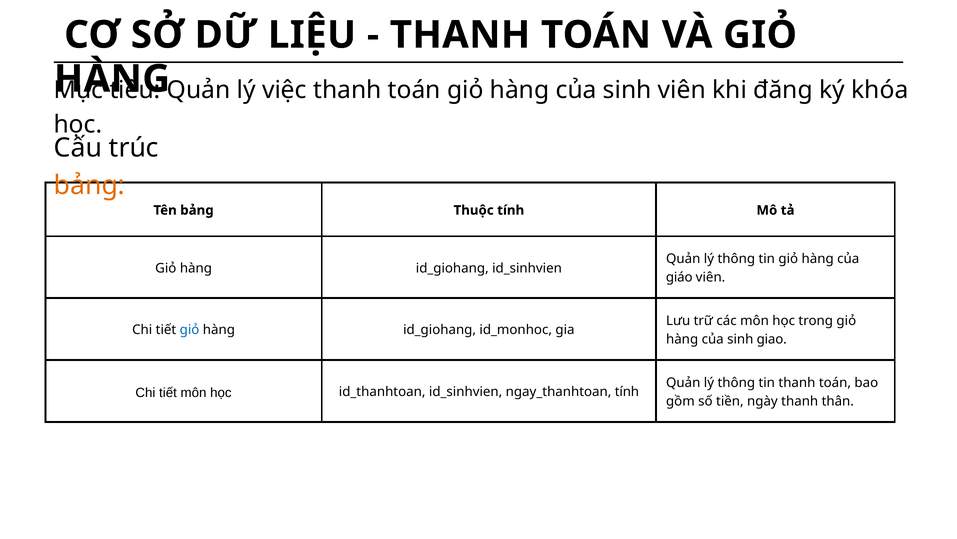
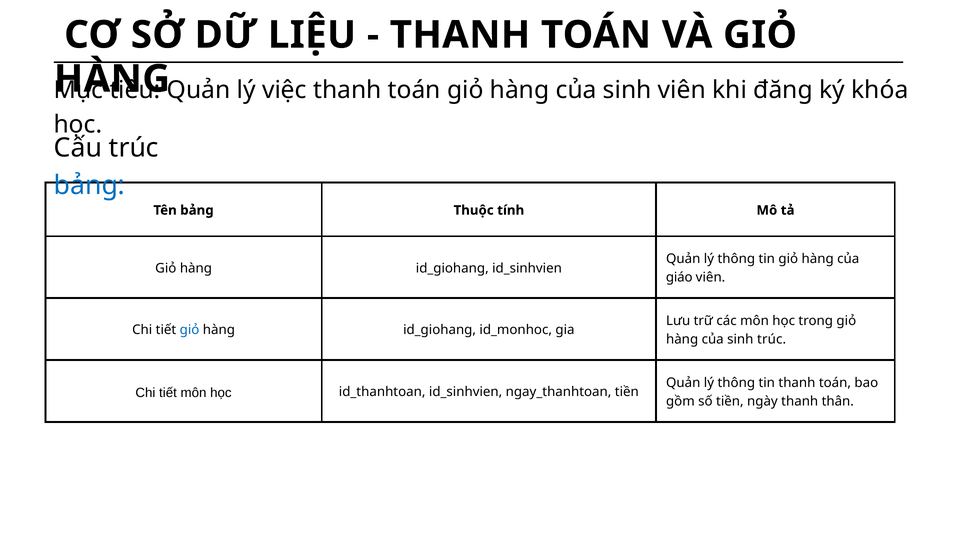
bảng colour: orange -> blue (89, 185)
sinh giao: giao -> trúc (772, 339)
tính: tính -> tiền (627, 391)
